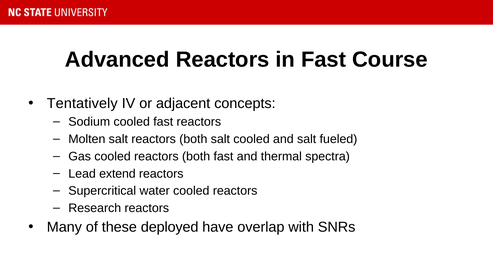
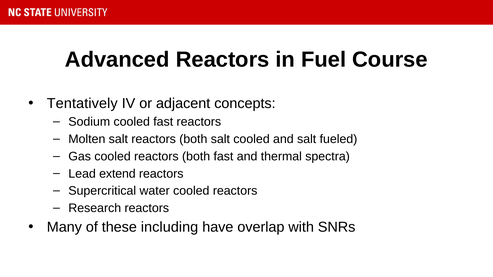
in Fast: Fast -> Fuel (324, 60)
deployed: deployed -> including (170, 227)
